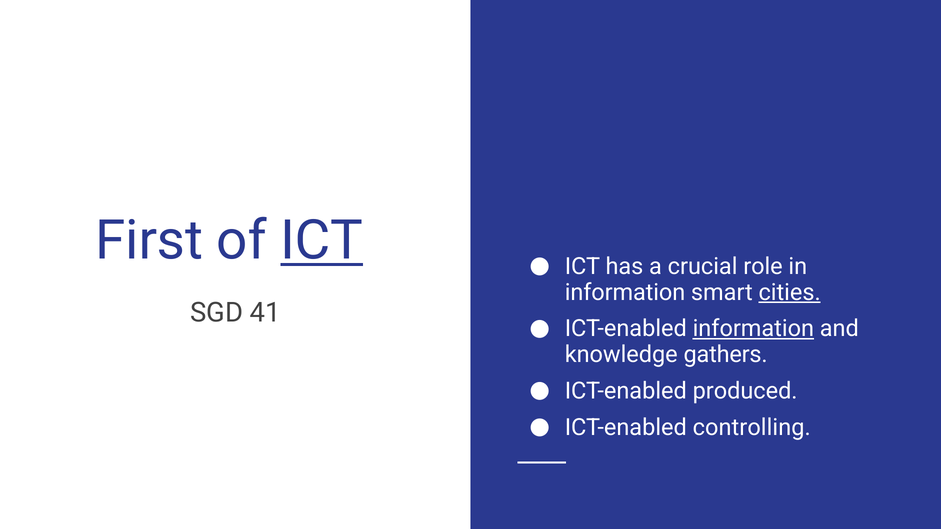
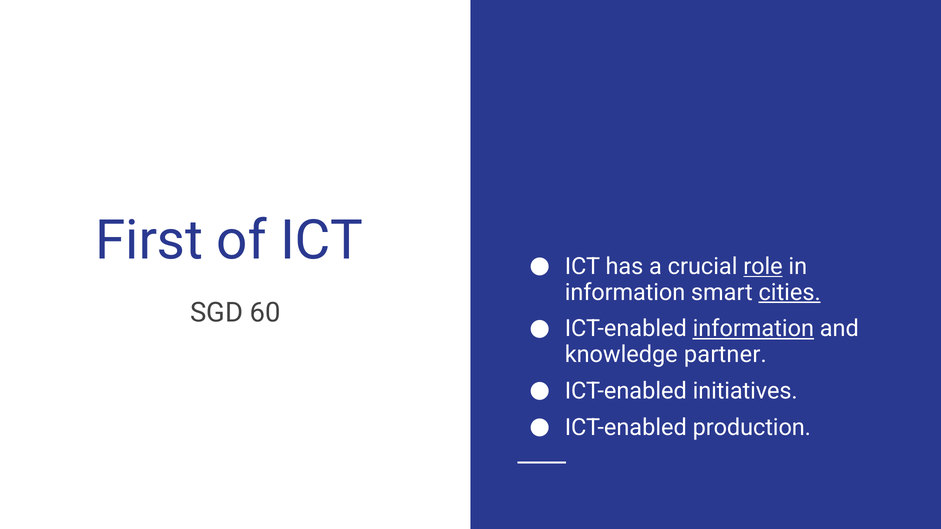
ICT underline: present -> none (322, 241)
role underline: none -> present (763, 267)
41: 41 -> 60 (265, 313)
gathers: gathers -> partner (725, 355)
produced: produced -> initiatives (745, 391)
controlling: controlling -> production (752, 428)
